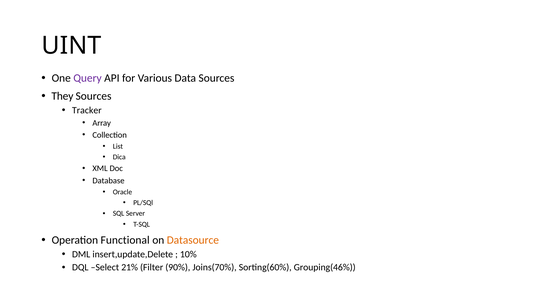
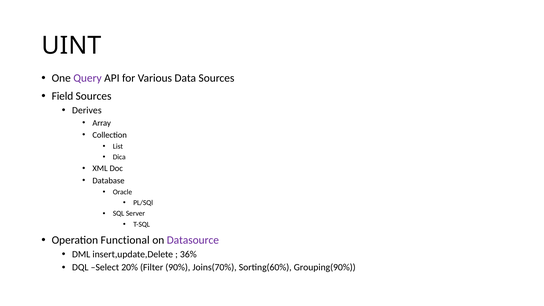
They: They -> Field (62, 96)
Tracker: Tracker -> Derives (87, 110)
Datasource colour: orange -> purple (193, 240)
10%: 10% -> 36% (188, 254)
21%: 21% -> 20% (130, 267)
Grouping(46%: Grouping(46% -> Grouping(90% (325, 267)
